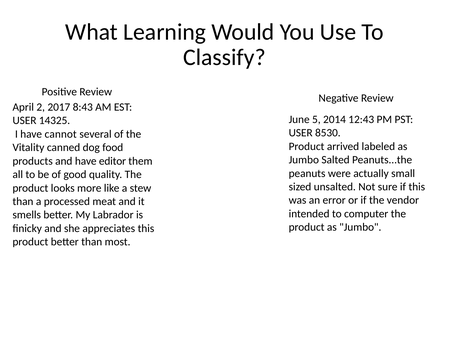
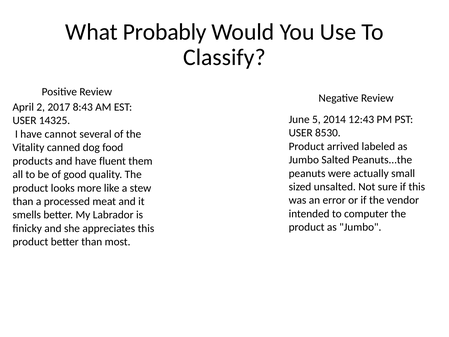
Learning: Learning -> Probably (165, 32)
editor: editor -> fluent (112, 161)
